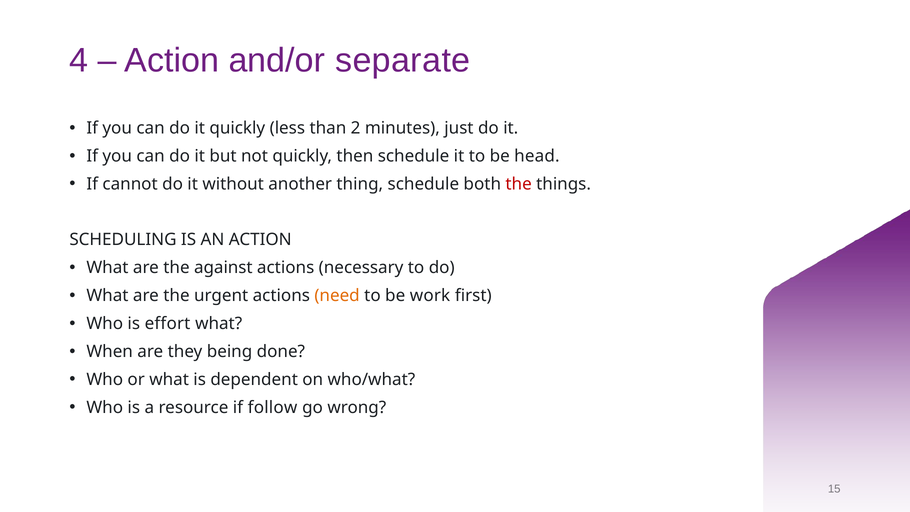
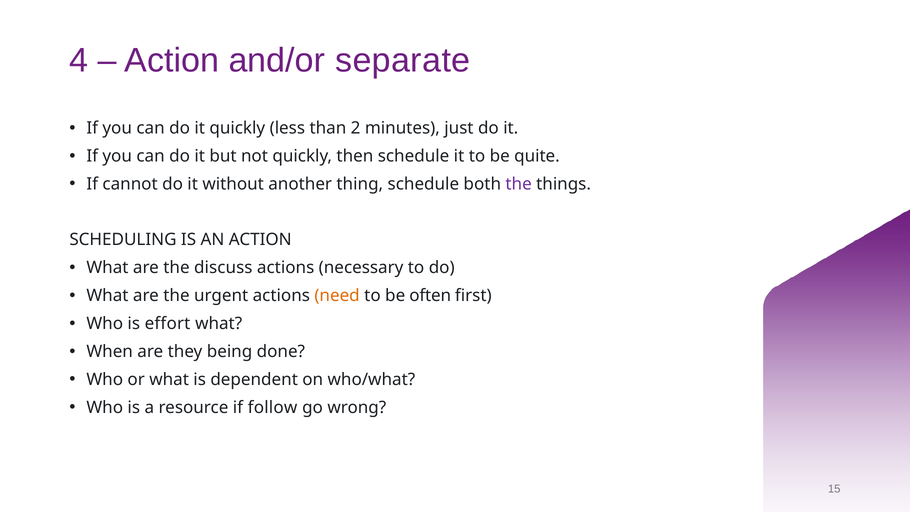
head: head -> quite (537, 156)
the colour: red -> purple (519, 184)
against: against -> discuss (223, 268)
work: work -> often (430, 296)
